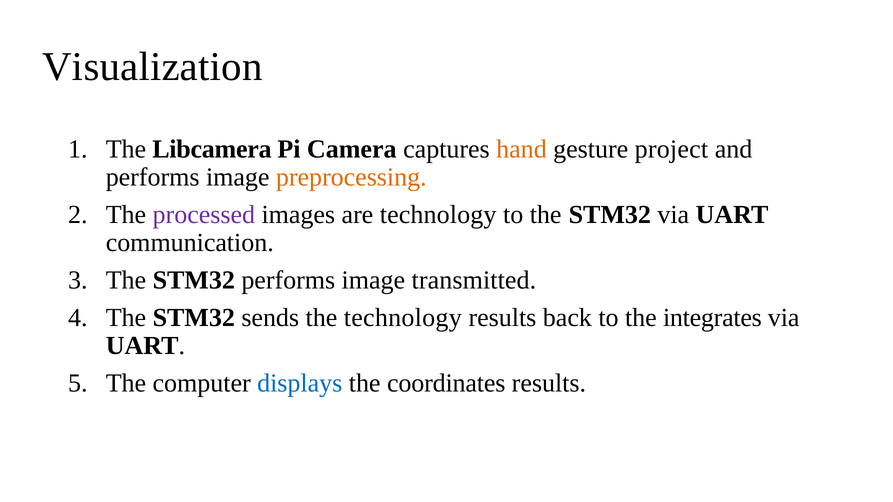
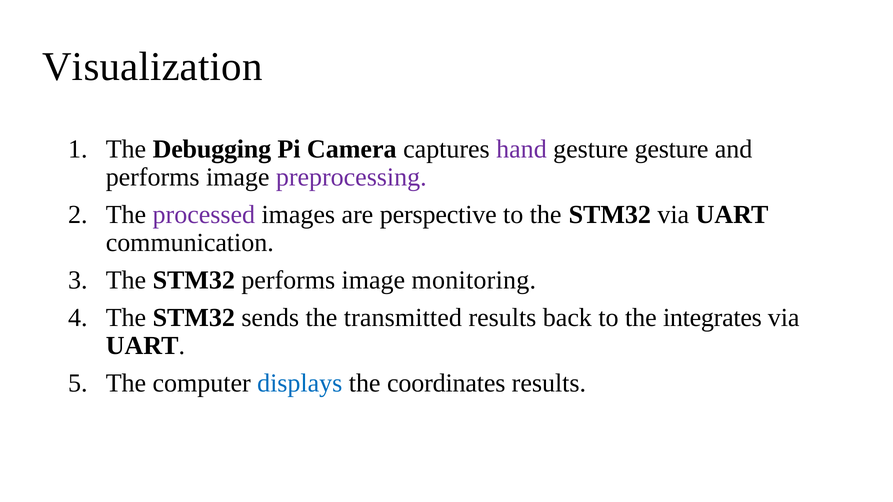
Libcamera: Libcamera -> Debugging (212, 149)
hand colour: orange -> purple (521, 149)
gesture project: project -> gesture (672, 149)
preprocessing colour: orange -> purple (351, 177)
are technology: technology -> perspective (438, 215)
transmitted: transmitted -> monitoring (474, 280)
the technology: technology -> transmitted (403, 318)
